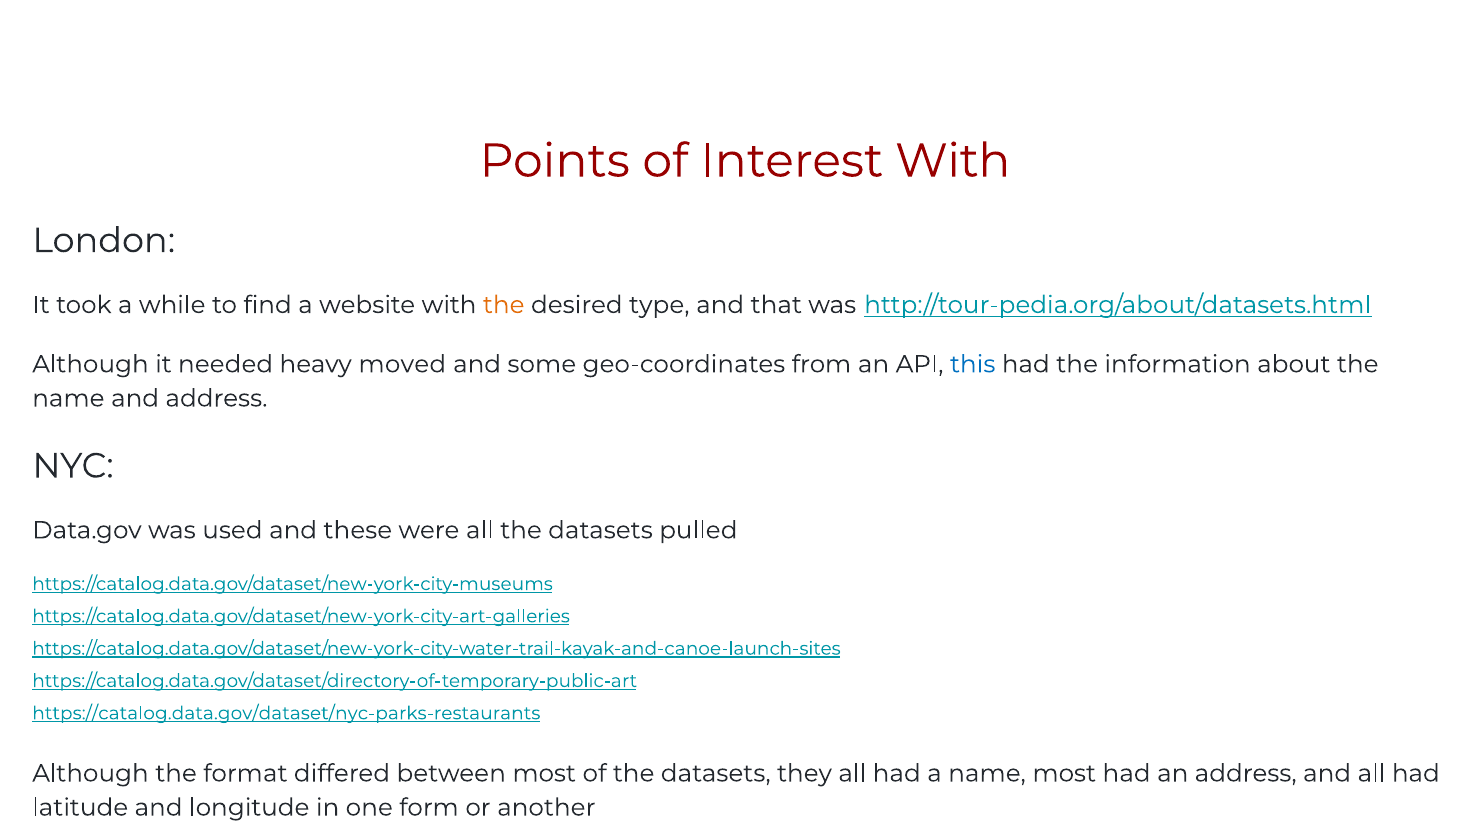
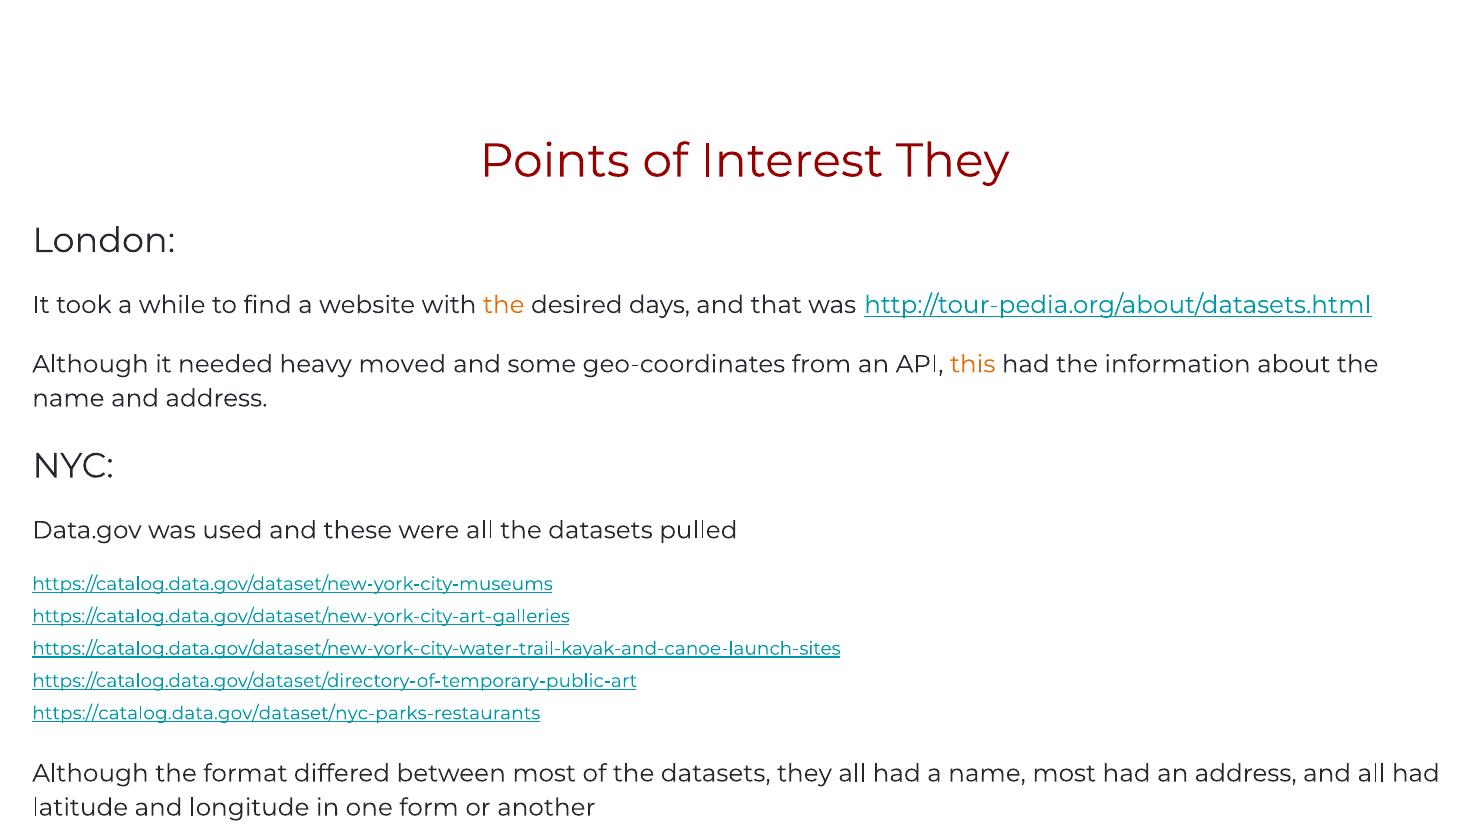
Interest With: With -> They (953, 161)
type: type -> days (659, 305)
this colour: blue -> orange (973, 364)
